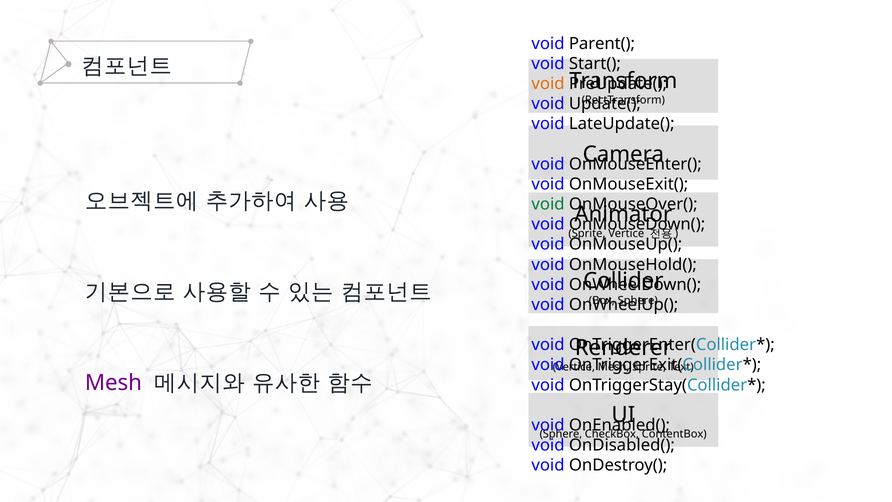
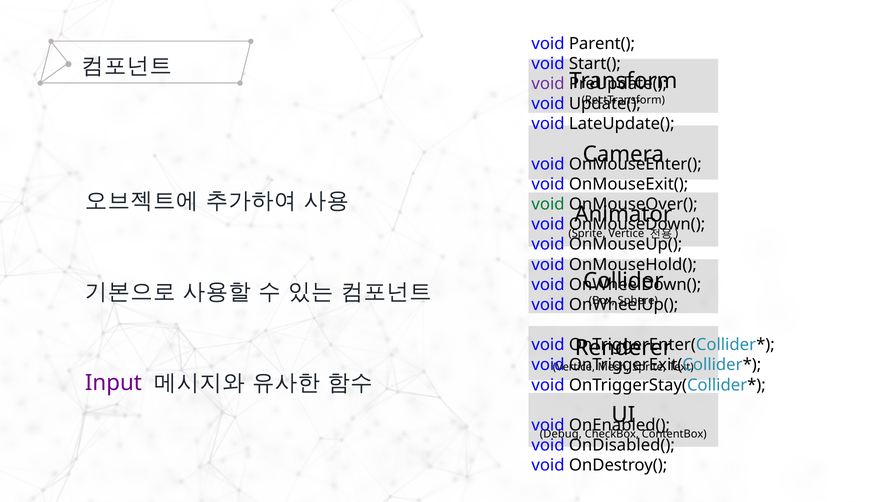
void colour: orange -> purple (548, 84)
Mesh: Mesh -> Input (113, 382)
Sphere: Sphere -> Debug (561, 434)
